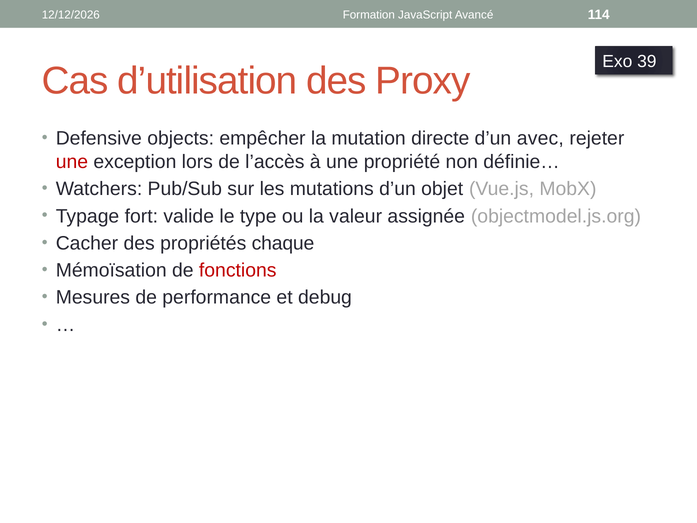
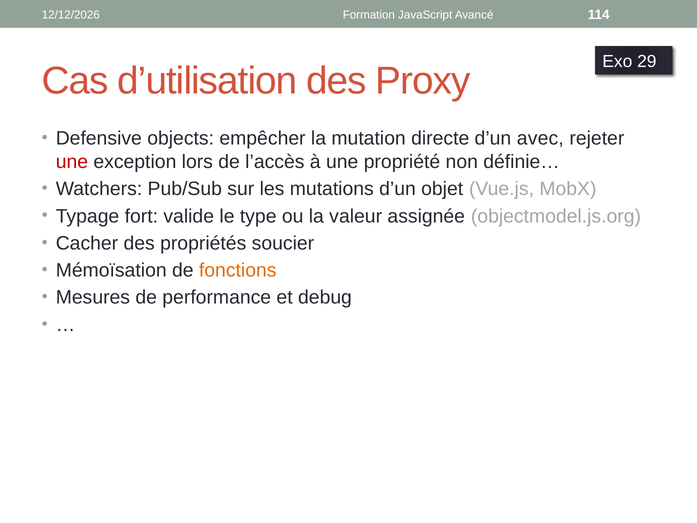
39: 39 -> 29 (647, 62)
chaque: chaque -> soucier (283, 243)
fonctions colour: red -> orange (238, 270)
